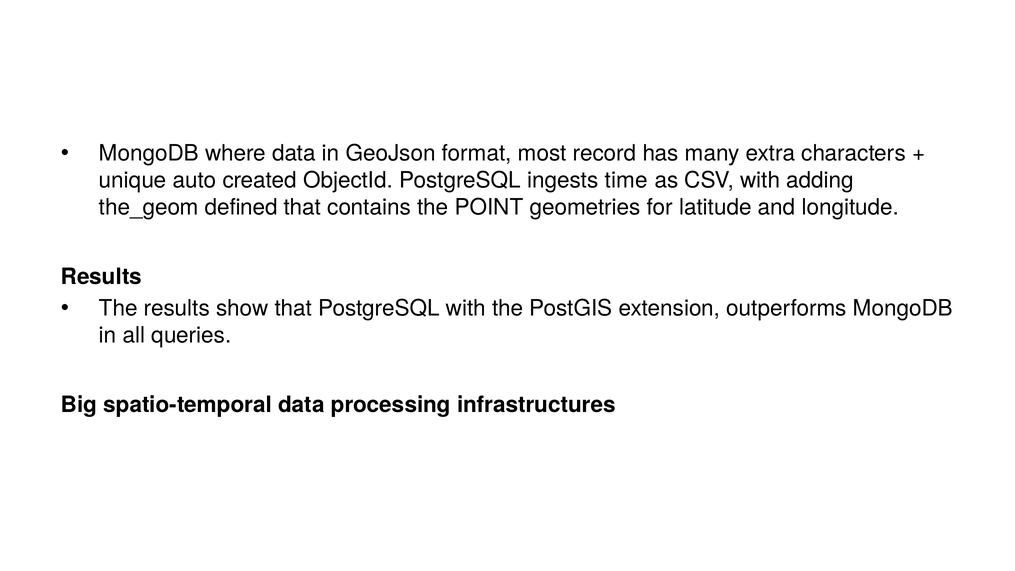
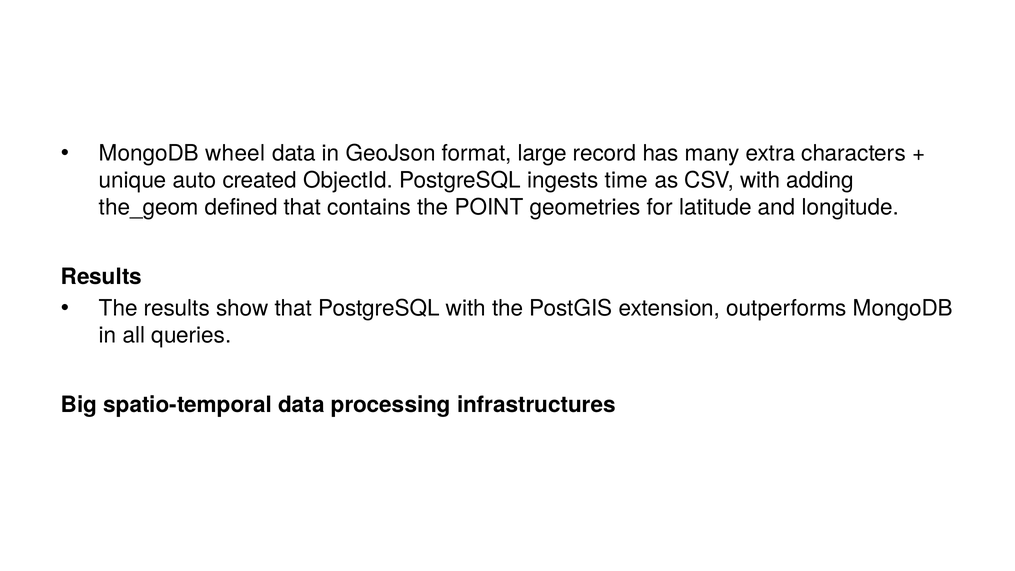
where: where -> wheel (235, 153)
most: most -> large (542, 153)
